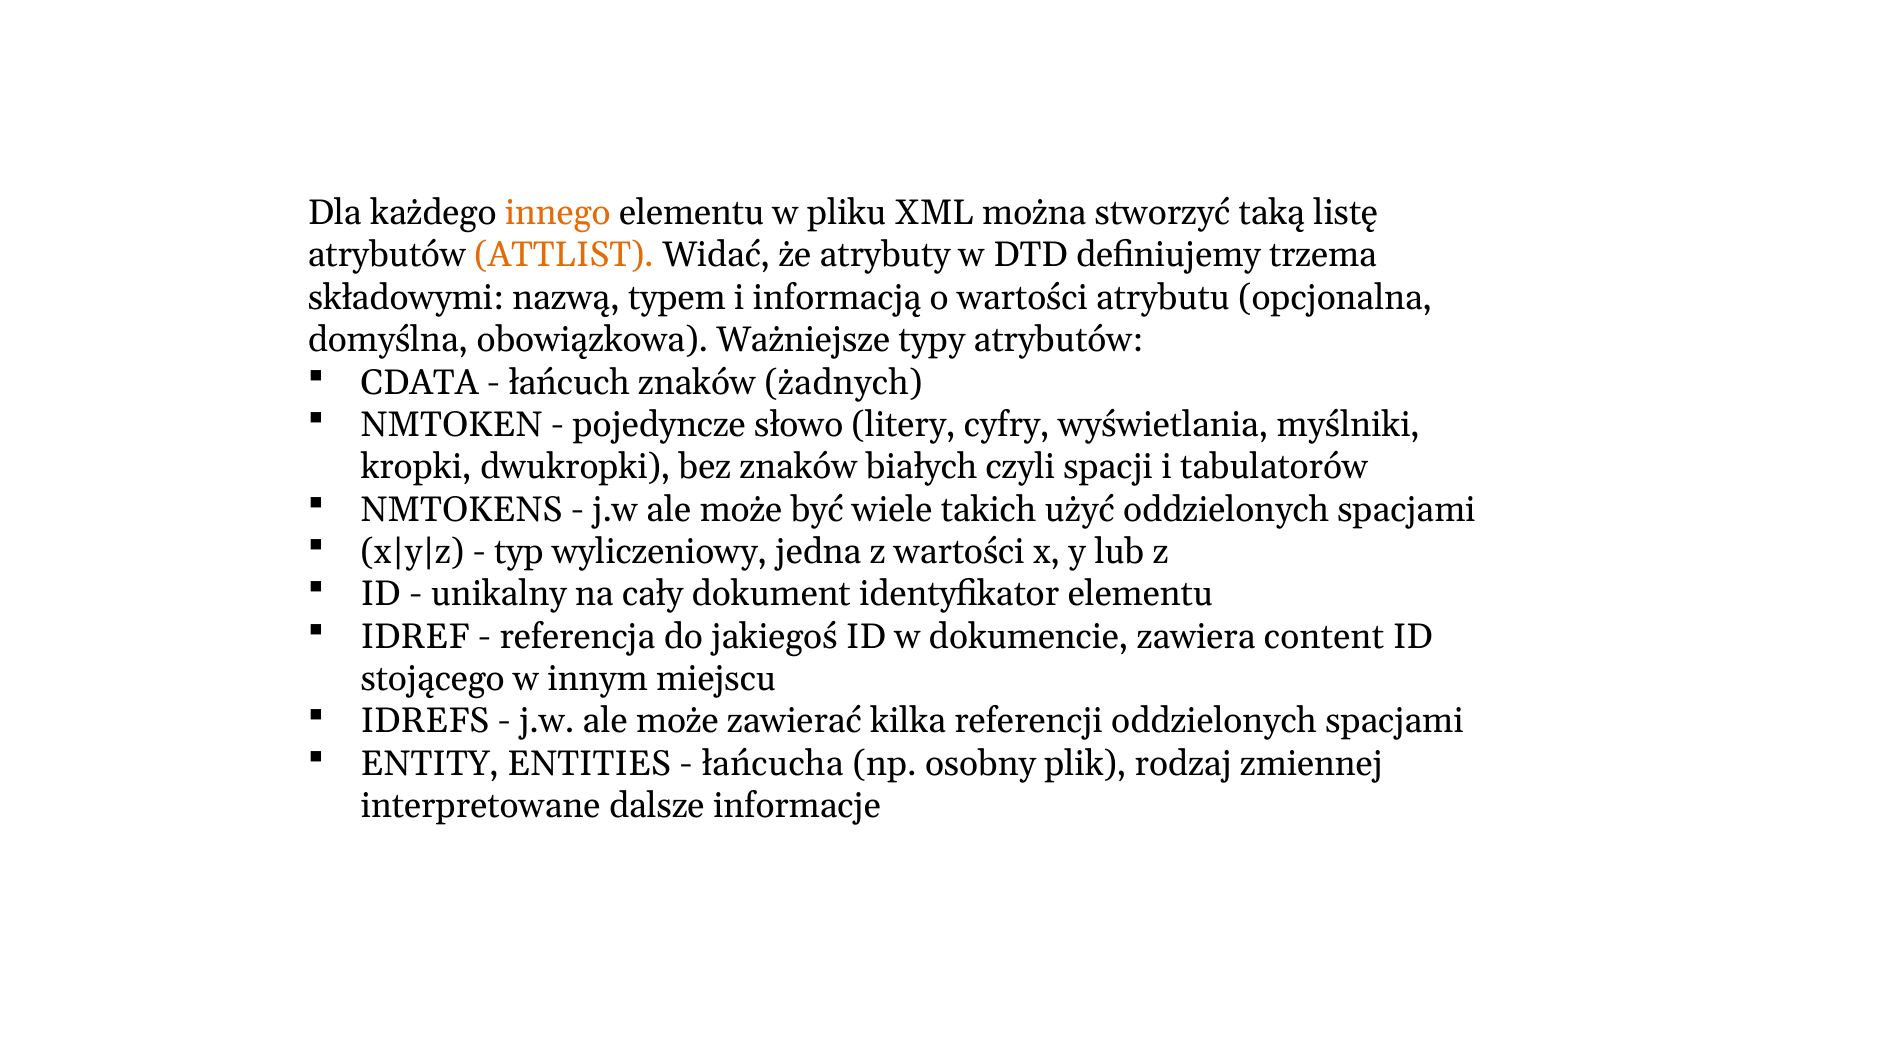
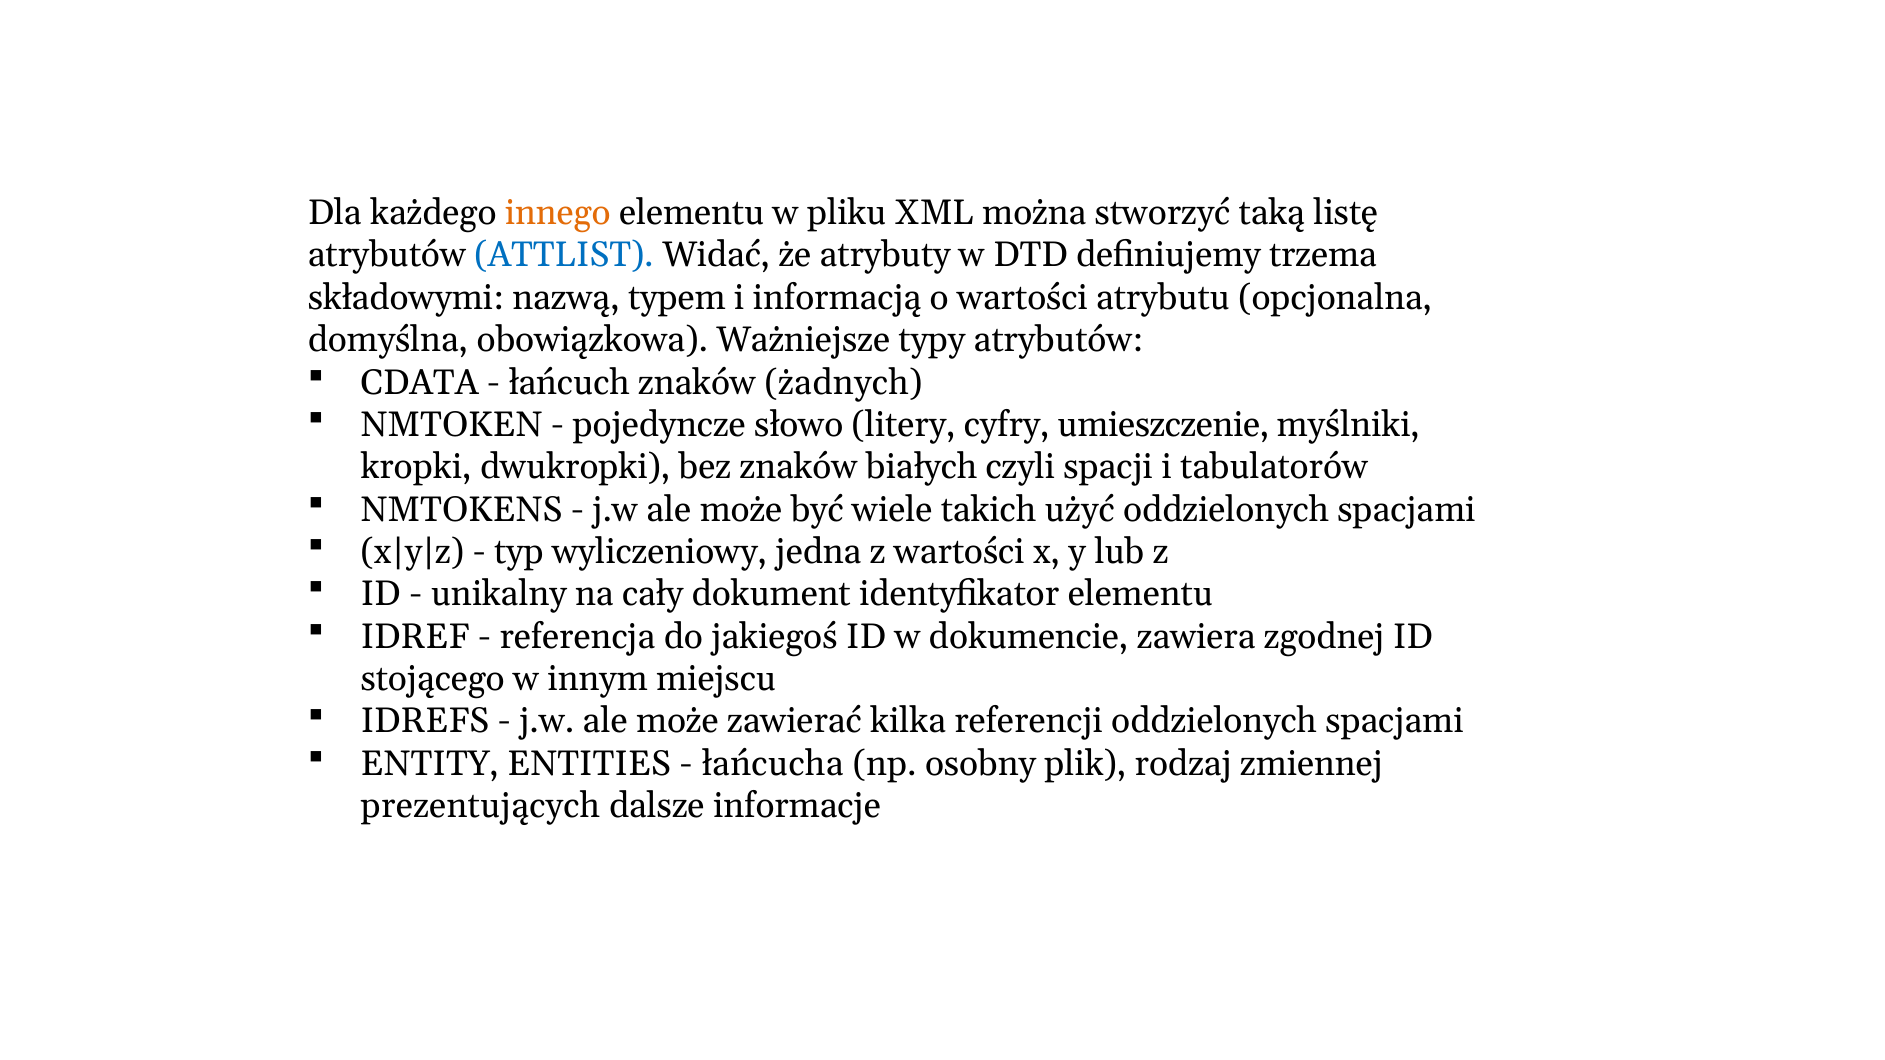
ATTLIST colour: orange -> blue (564, 255)
wyświetlania: wyświetlania -> umieszczenie (1163, 425)
content: content -> zgodnej (1324, 637)
interpretowane: interpretowane -> prezentujących (480, 806)
